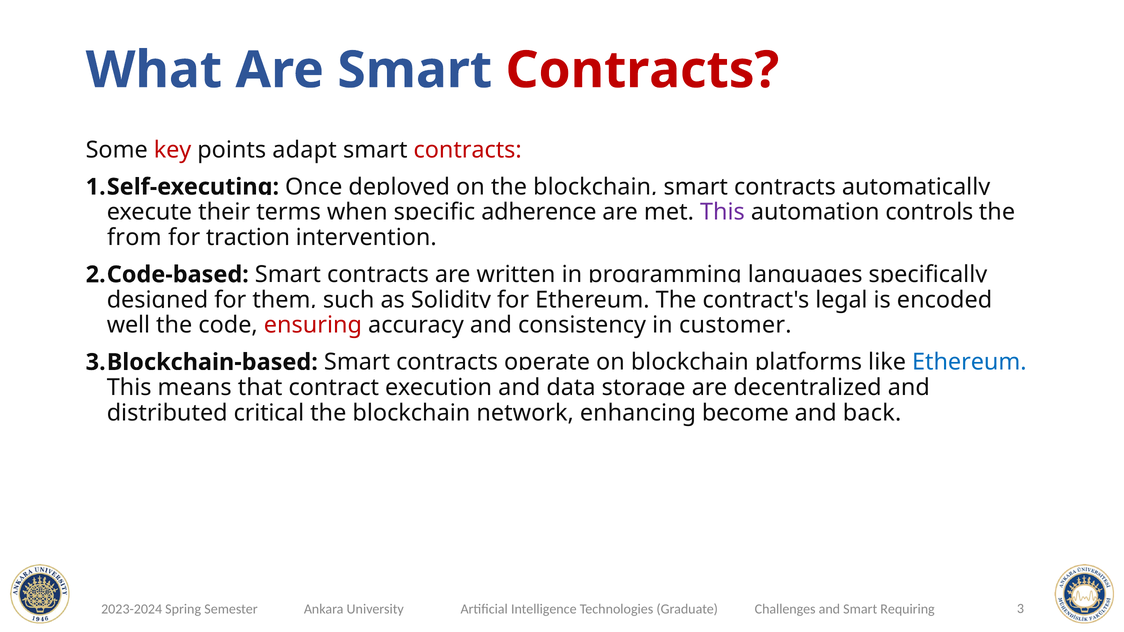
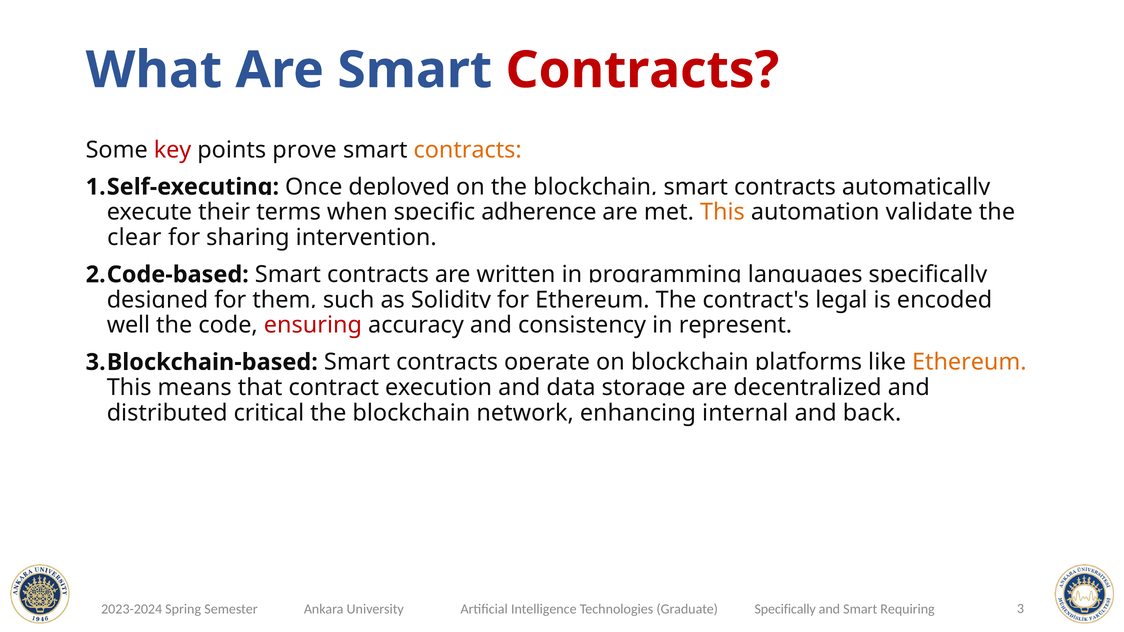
adapt: adapt -> prove (304, 150)
contracts colour: red -> orange (468, 150)
This colour: purple -> orange (722, 212)
controls: controls -> validate (929, 212)
from: from -> clear (134, 238)
traction: traction -> sharing (248, 238)
customer: customer -> represent (735, 325)
Ethereum colour: blue -> orange (969, 362)
become: become -> internal (745, 413)
Challenges: Challenges -> Specifically (785, 609)
